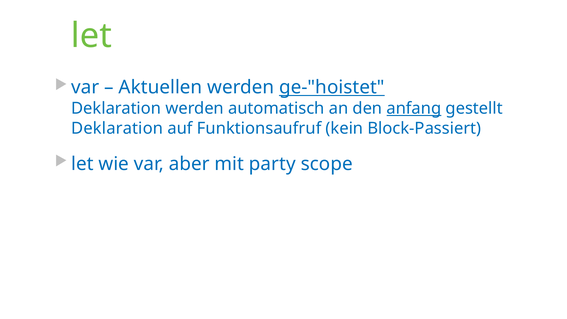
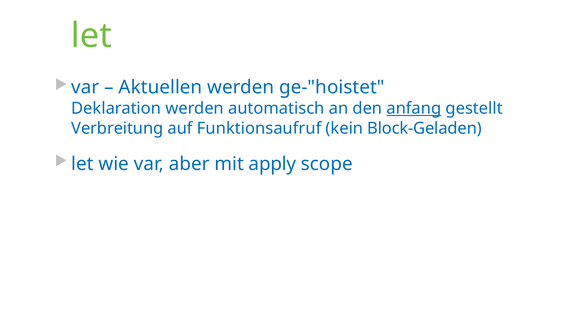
ge-"hoistet underline: present -> none (332, 87)
Deklaration: Deklaration -> Verbreitung (117, 128)
Block-Passiert: Block-Passiert -> Block-Geladen (424, 128)
party: party -> apply (272, 164)
